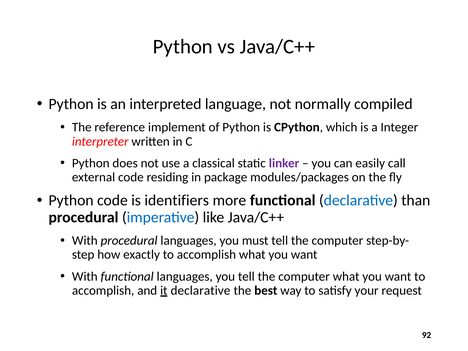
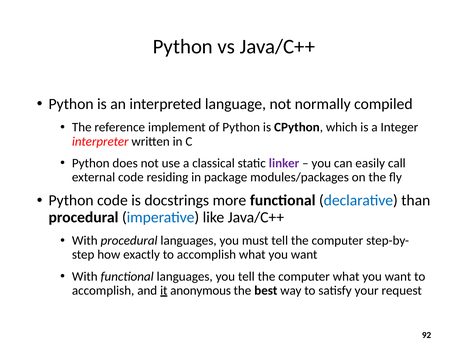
identifiers: identifiers -> docstrings (177, 200)
it declarative: declarative -> anonymous (201, 290)
